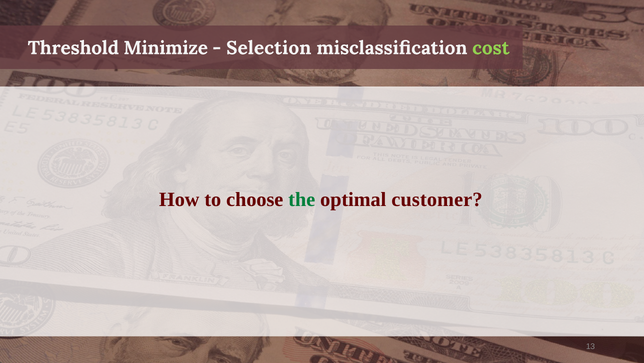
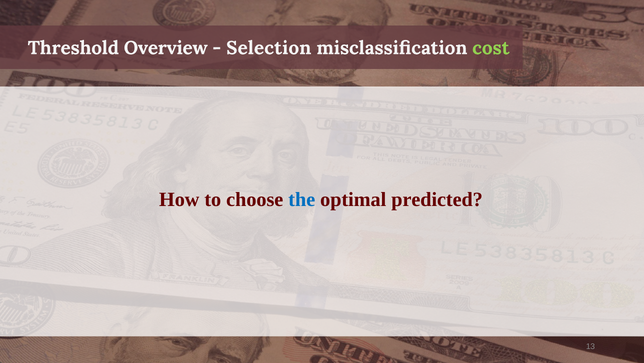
Minimize: Minimize -> Overview (166, 48)
the colour: green -> blue (302, 199)
customer: customer -> predicted (437, 199)
